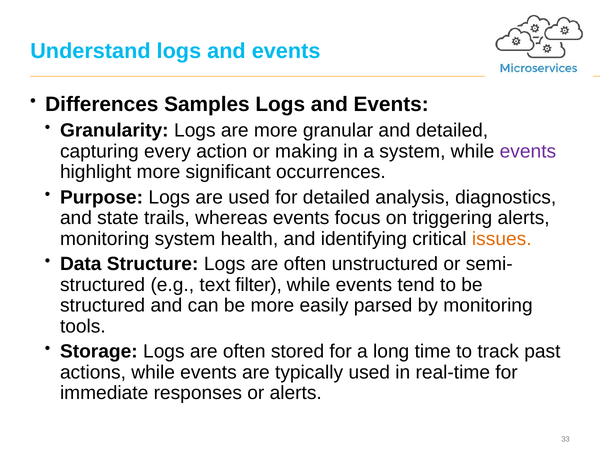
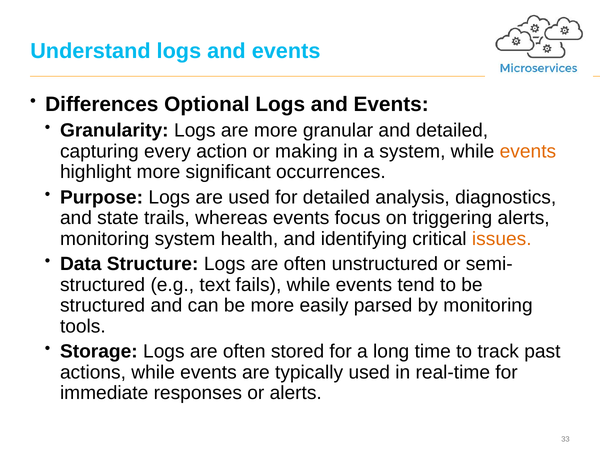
Samples: Samples -> Optional (207, 105)
events colour: purple -> orange (528, 151)
filter: filter -> fails (258, 285)
